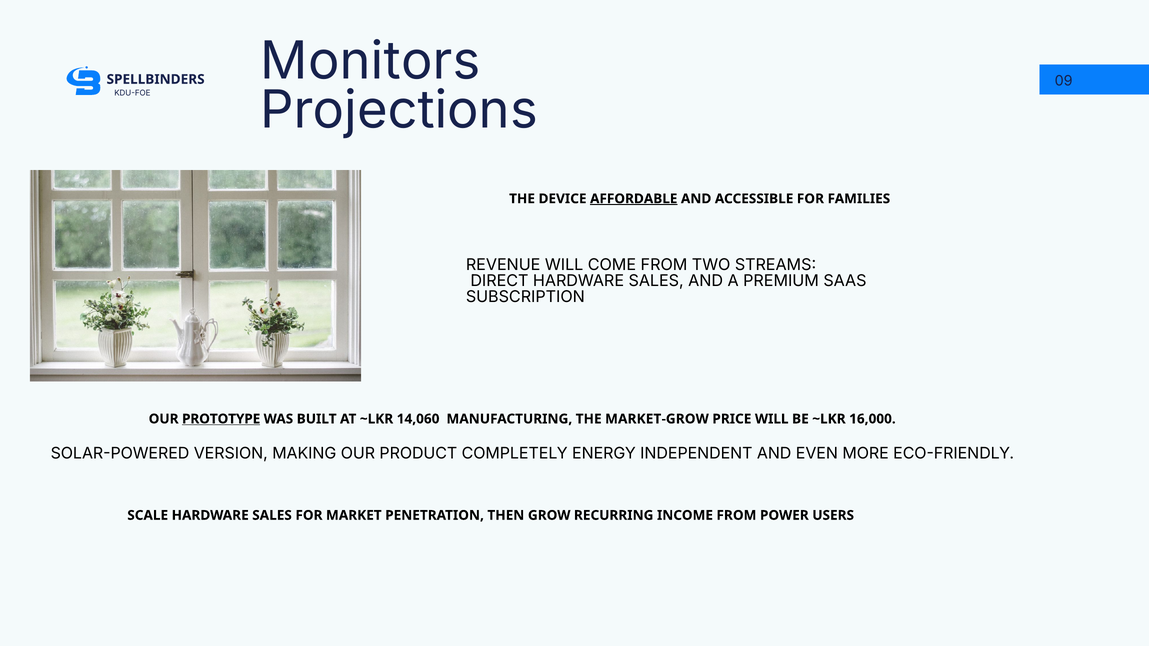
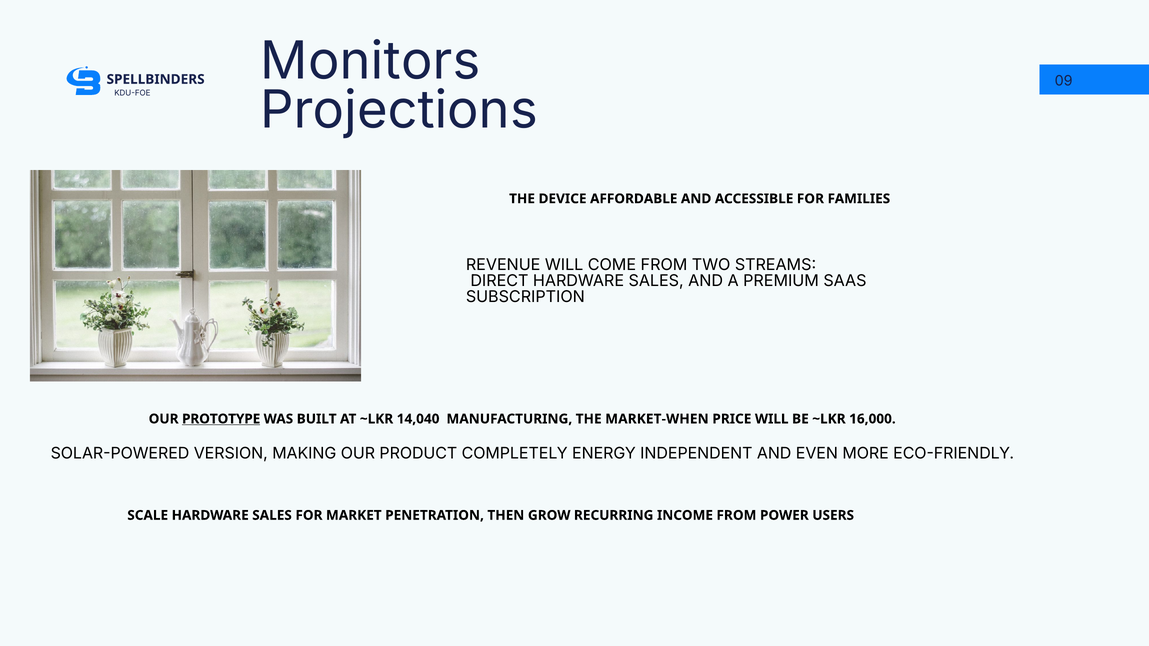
AFFORDABLE underline: present -> none (634, 199)
14,060: 14,060 -> 14,040 (418, 419)
MARKET-GROW: MARKET-GROW -> MARKET-WHEN (657, 419)
